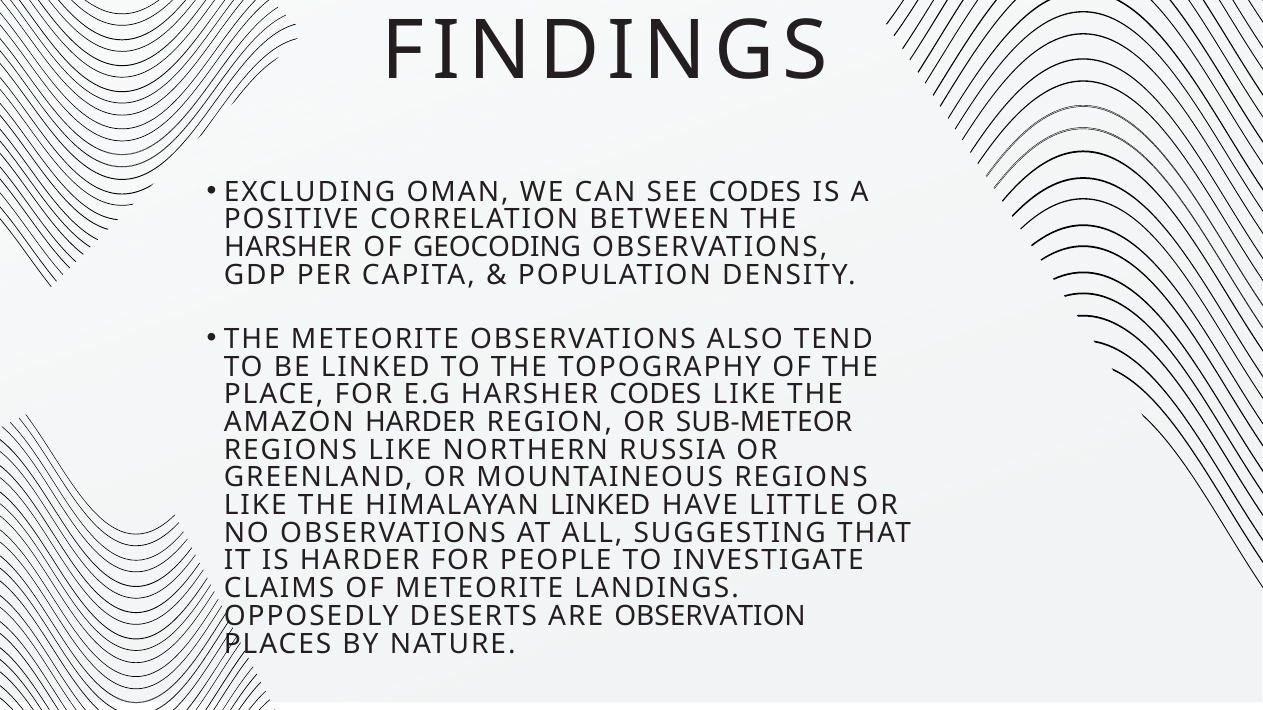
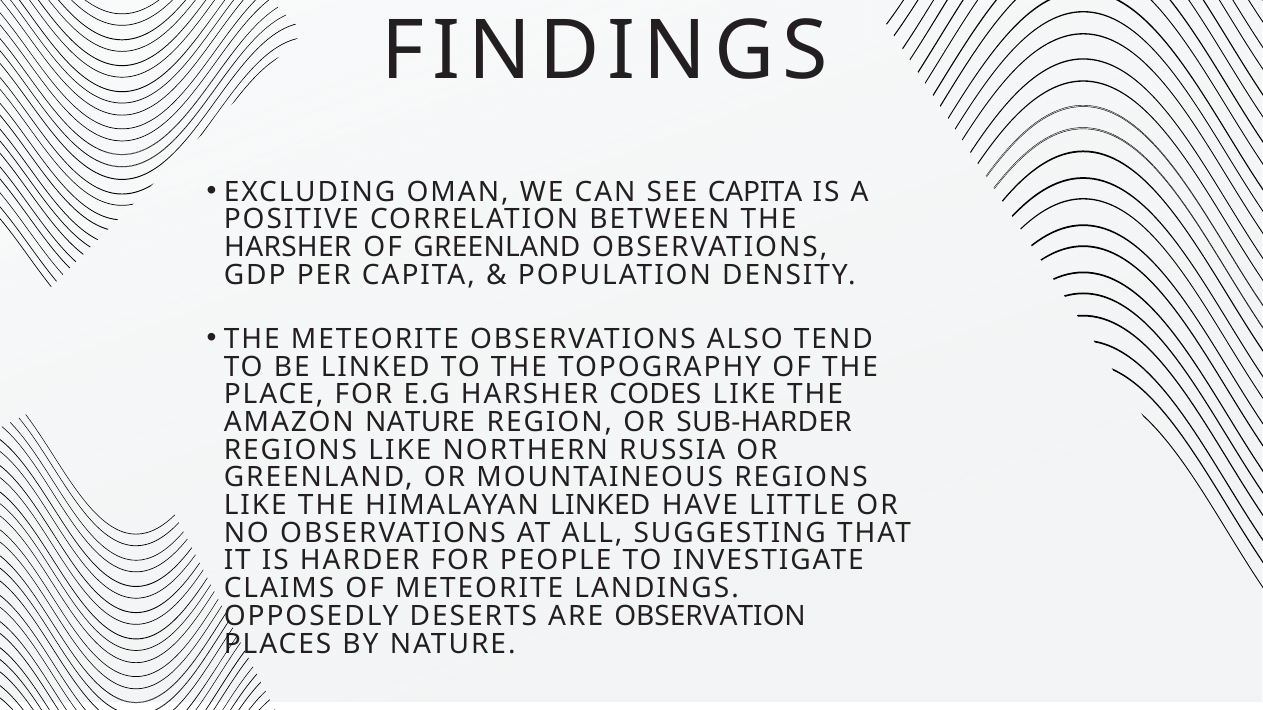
SEE CODES: CODES -> CAPITA (755, 192)
OF GEOCODING: GEOCODING -> GREENLAND (497, 247)
HARDER: HARDER -> NATURE (420, 422)
SUB-METEOR: SUB-METEOR -> SUB-HARDER (764, 422)
